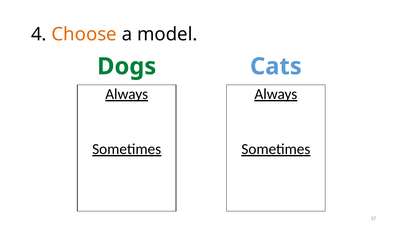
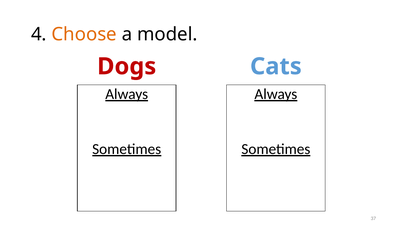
Dogs colour: green -> red (127, 66)
